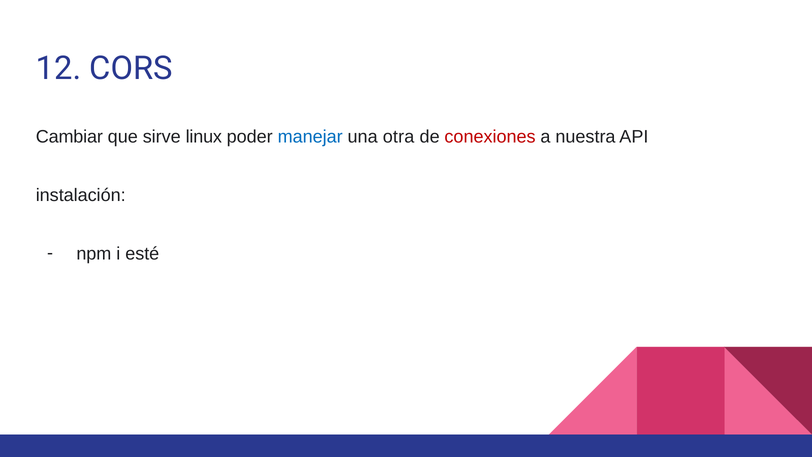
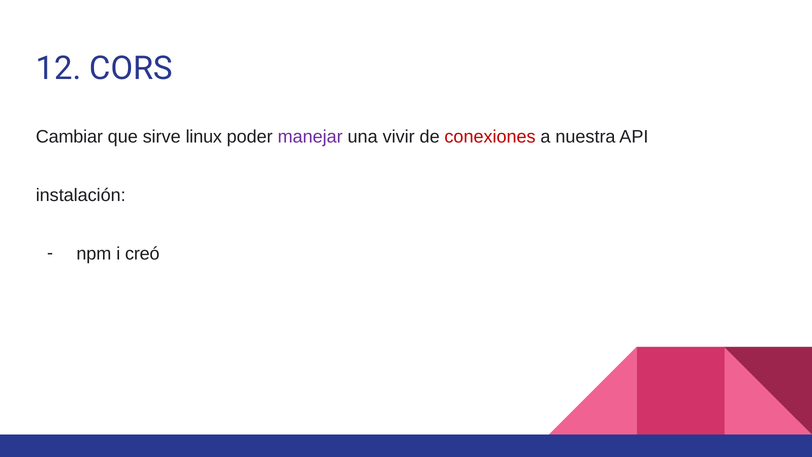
manejar colour: blue -> purple (310, 137)
otra: otra -> vivir (399, 137)
esté: esté -> creó (142, 254)
